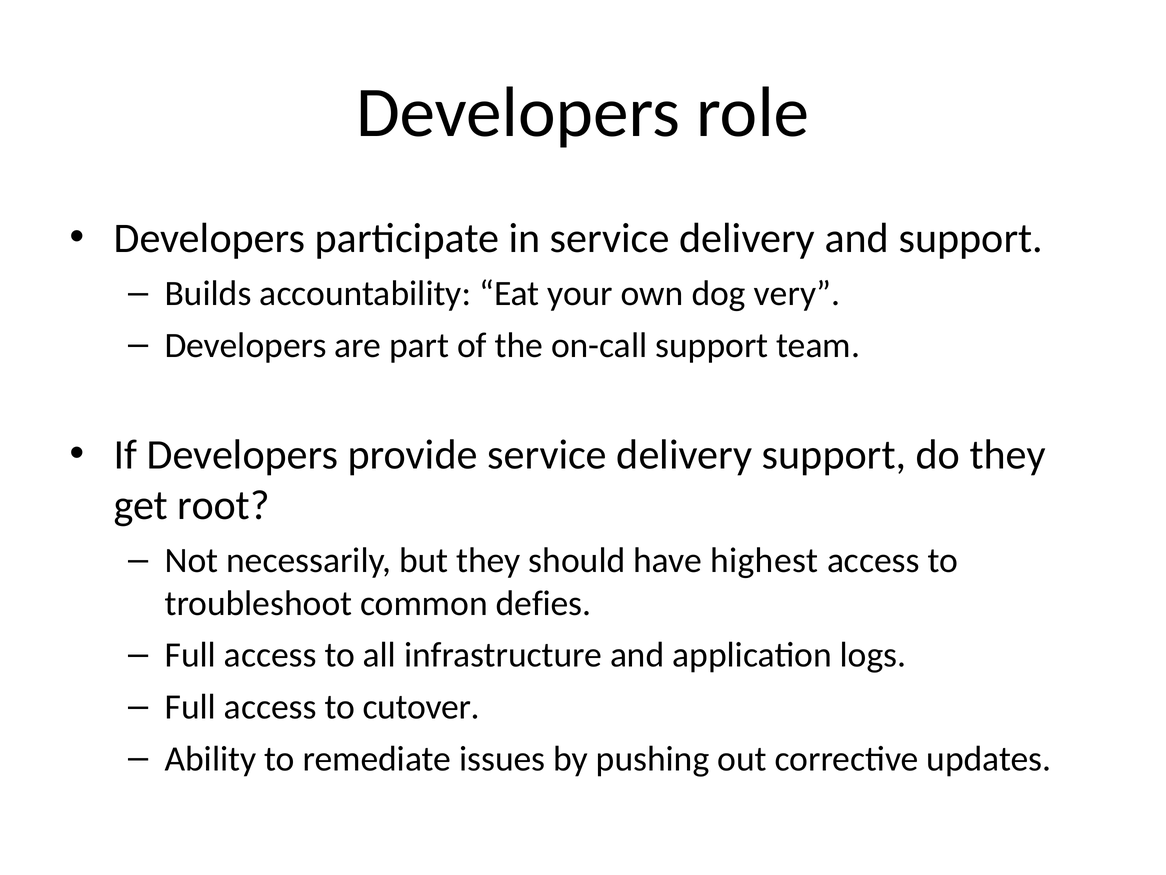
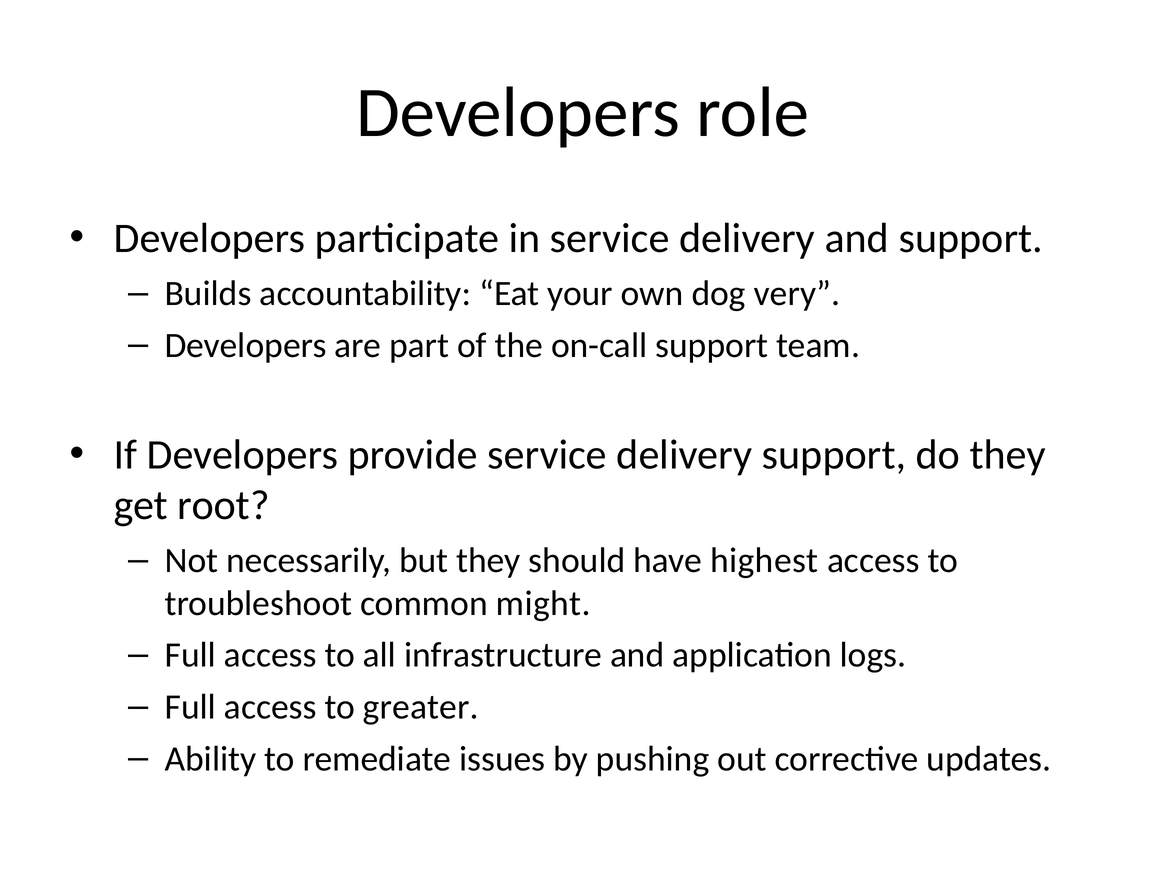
defies: defies -> might (543, 603)
cutover: cutover -> greater (421, 707)
